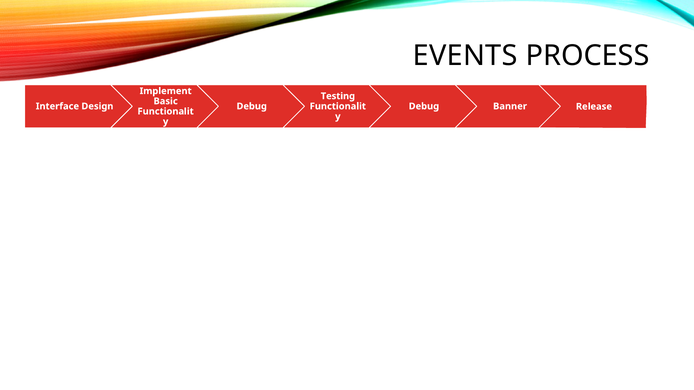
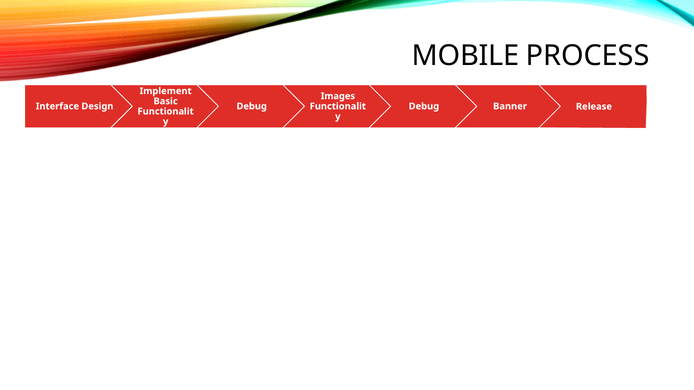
EVENTS: EVENTS -> MOBILE (465, 56)
Testing: Testing -> Images (338, 96)
